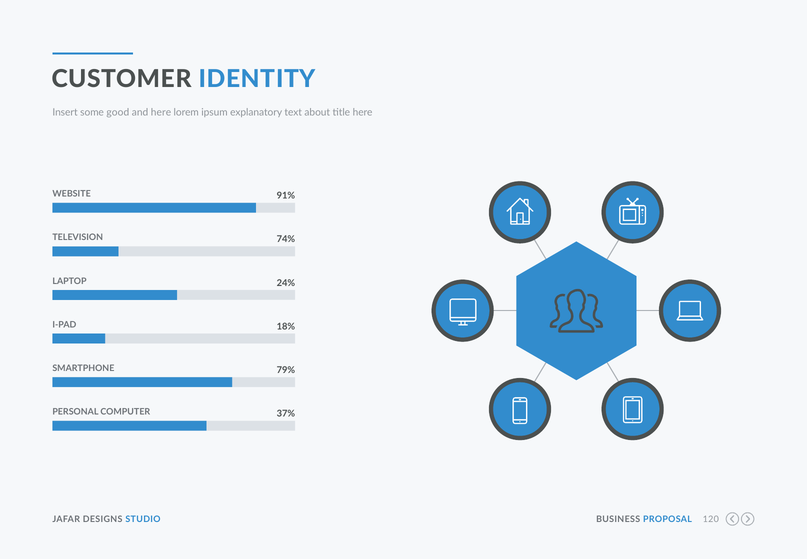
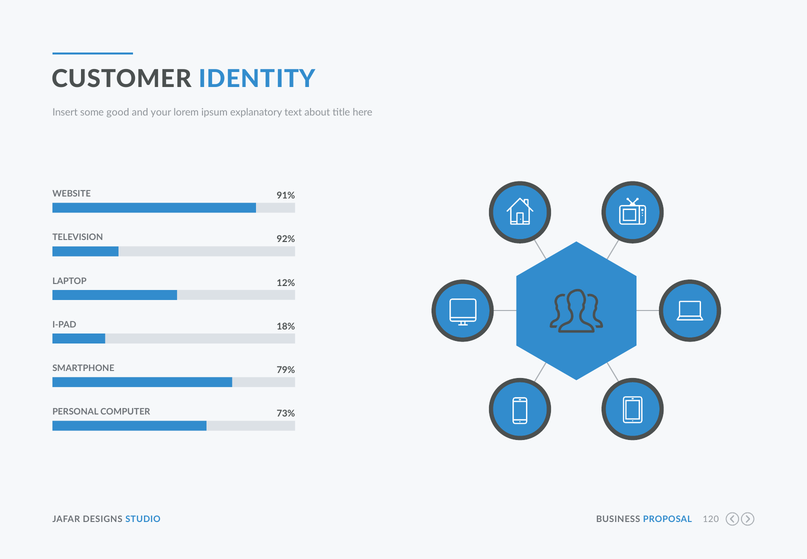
and here: here -> your (161, 112)
74%: 74% -> 92% (286, 239)
24%: 24% -> 12% (286, 283)
37%: 37% -> 73% (286, 414)
